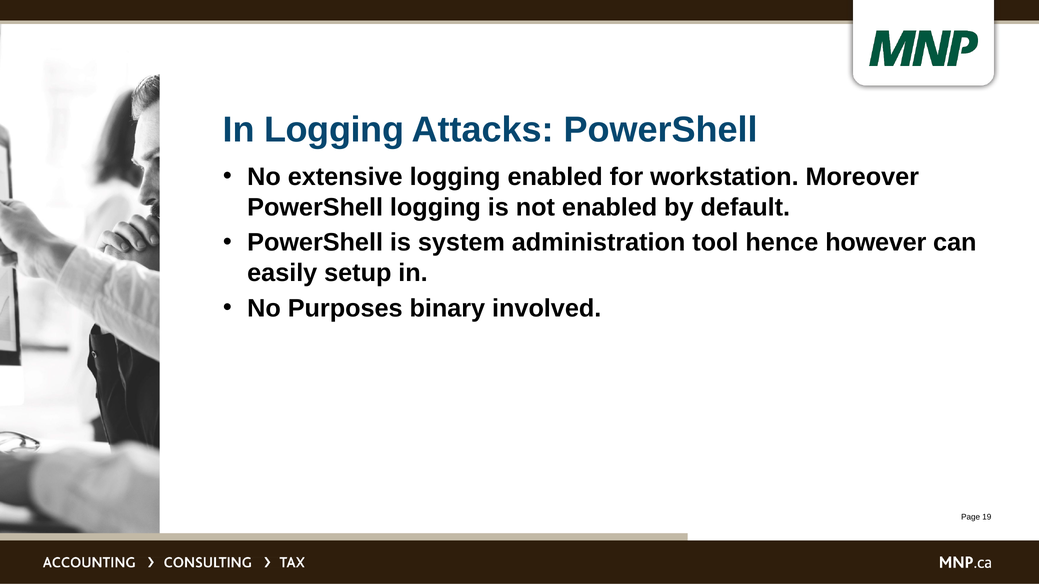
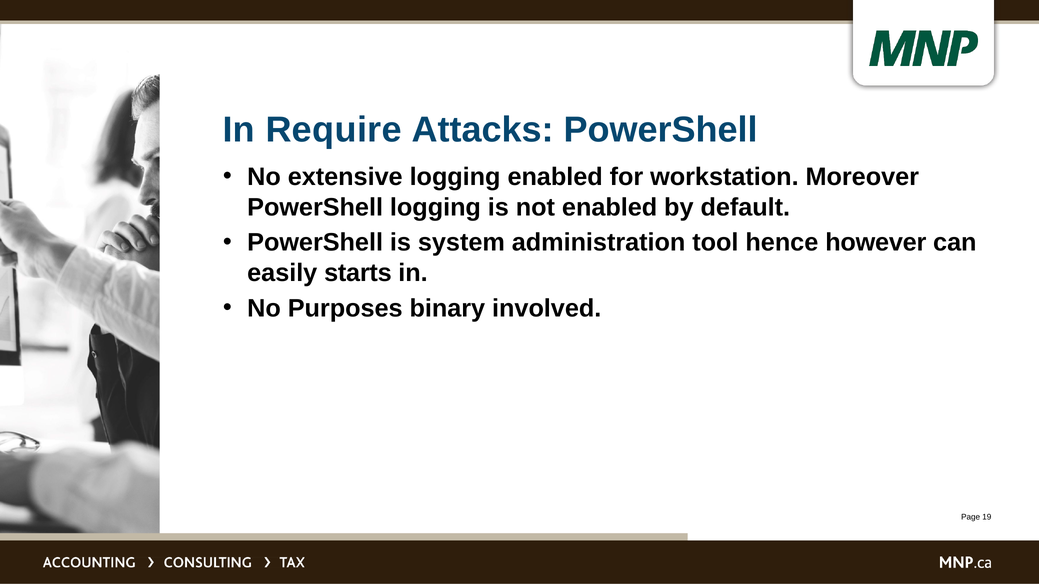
In Logging: Logging -> Require (334, 130)
setup: setup -> starts (358, 273)
